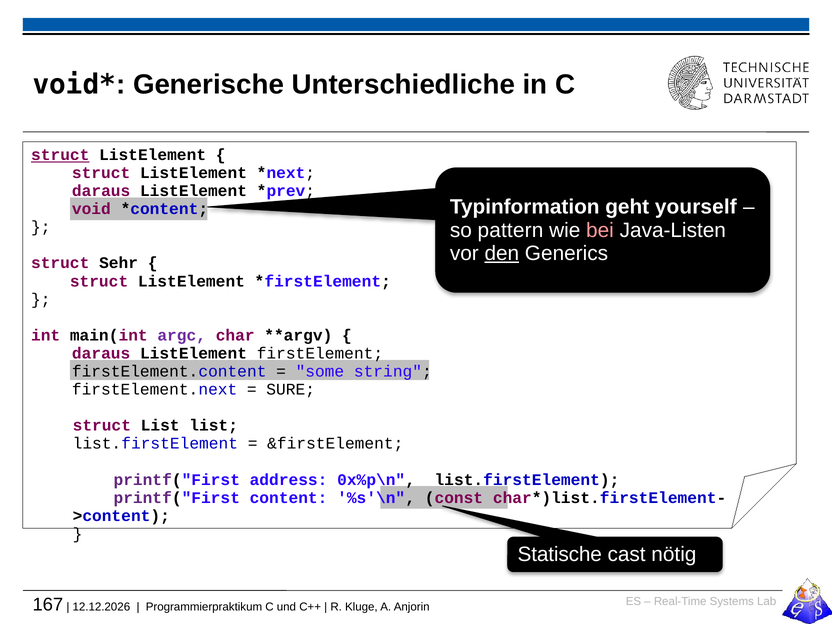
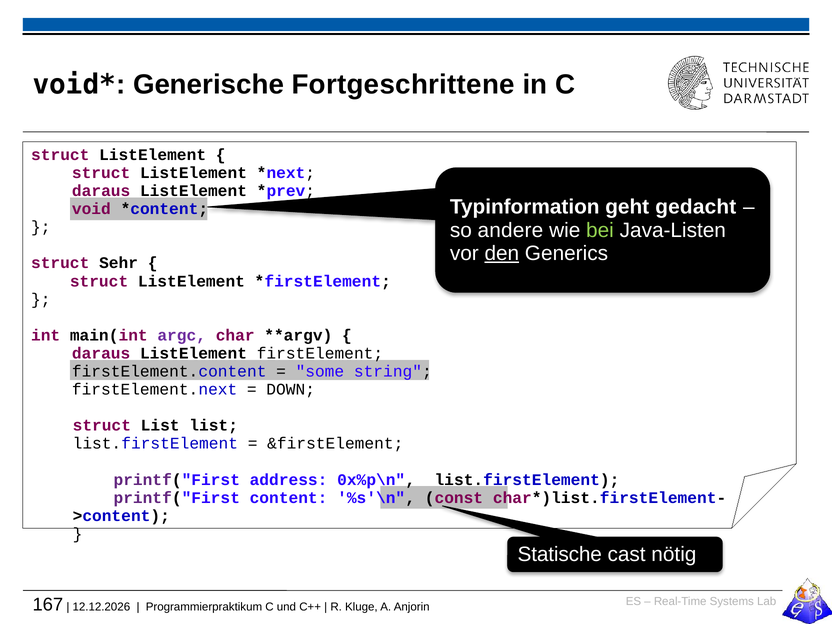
Unterschiedliche: Unterschiedliche -> Fortgeschrittene (403, 85)
struct underline: present -> none (60, 155)
yourself: yourself -> gedacht (696, 207)
pattern: pattern -> andere (510, 230)
bei colour: pink -> light green (600, 230)
SURE: SURE -> DOWN (291, 389)
